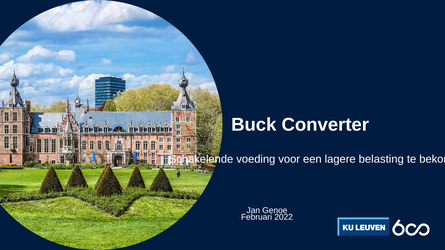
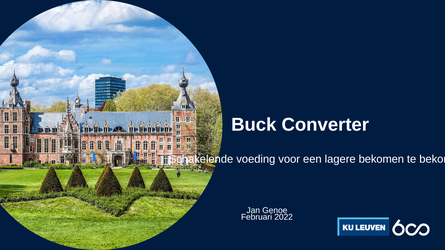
lagere belasting: belasting -> bekomen (381, 159)
